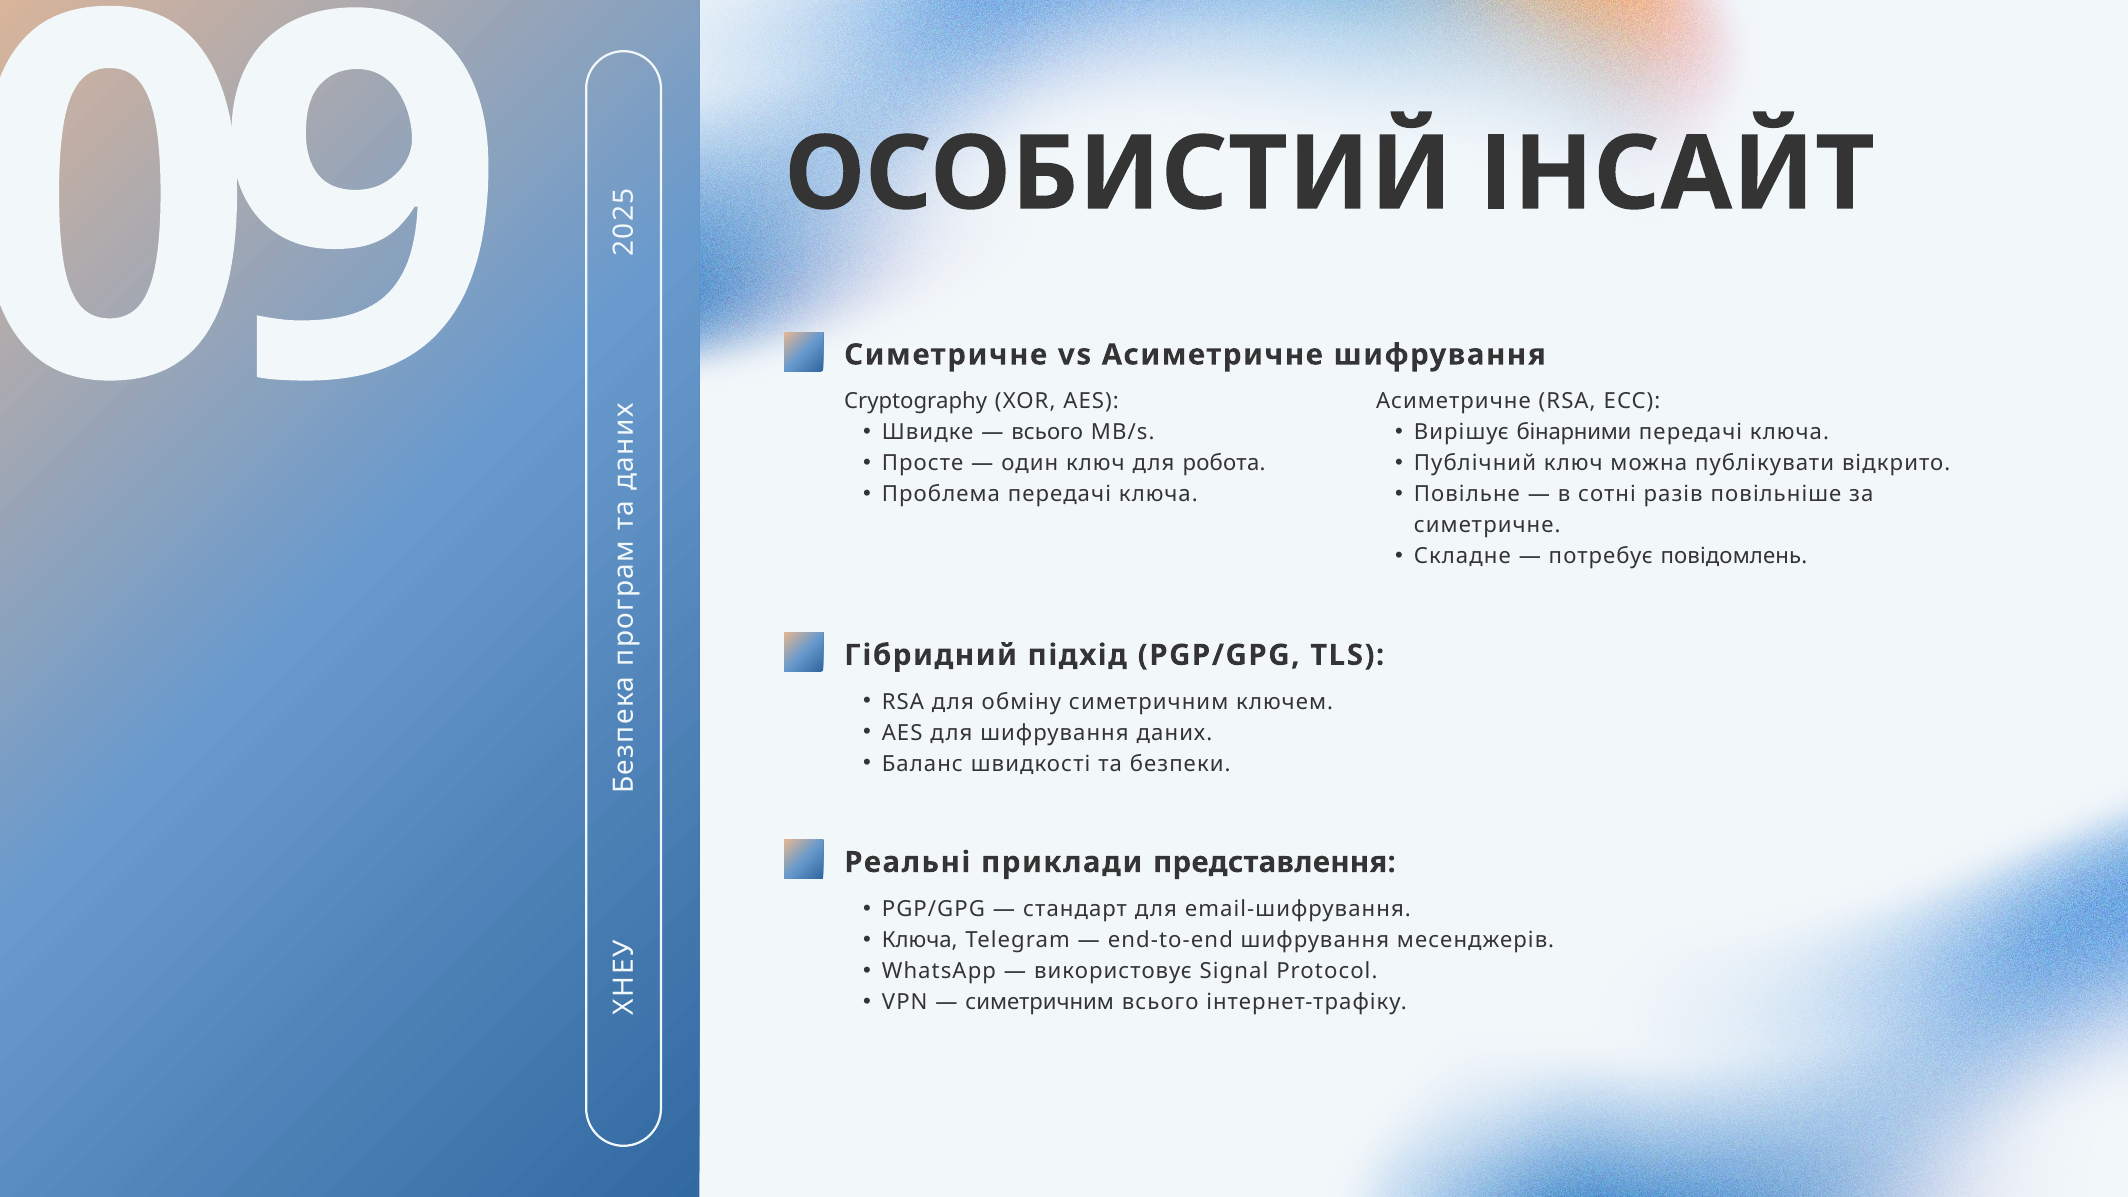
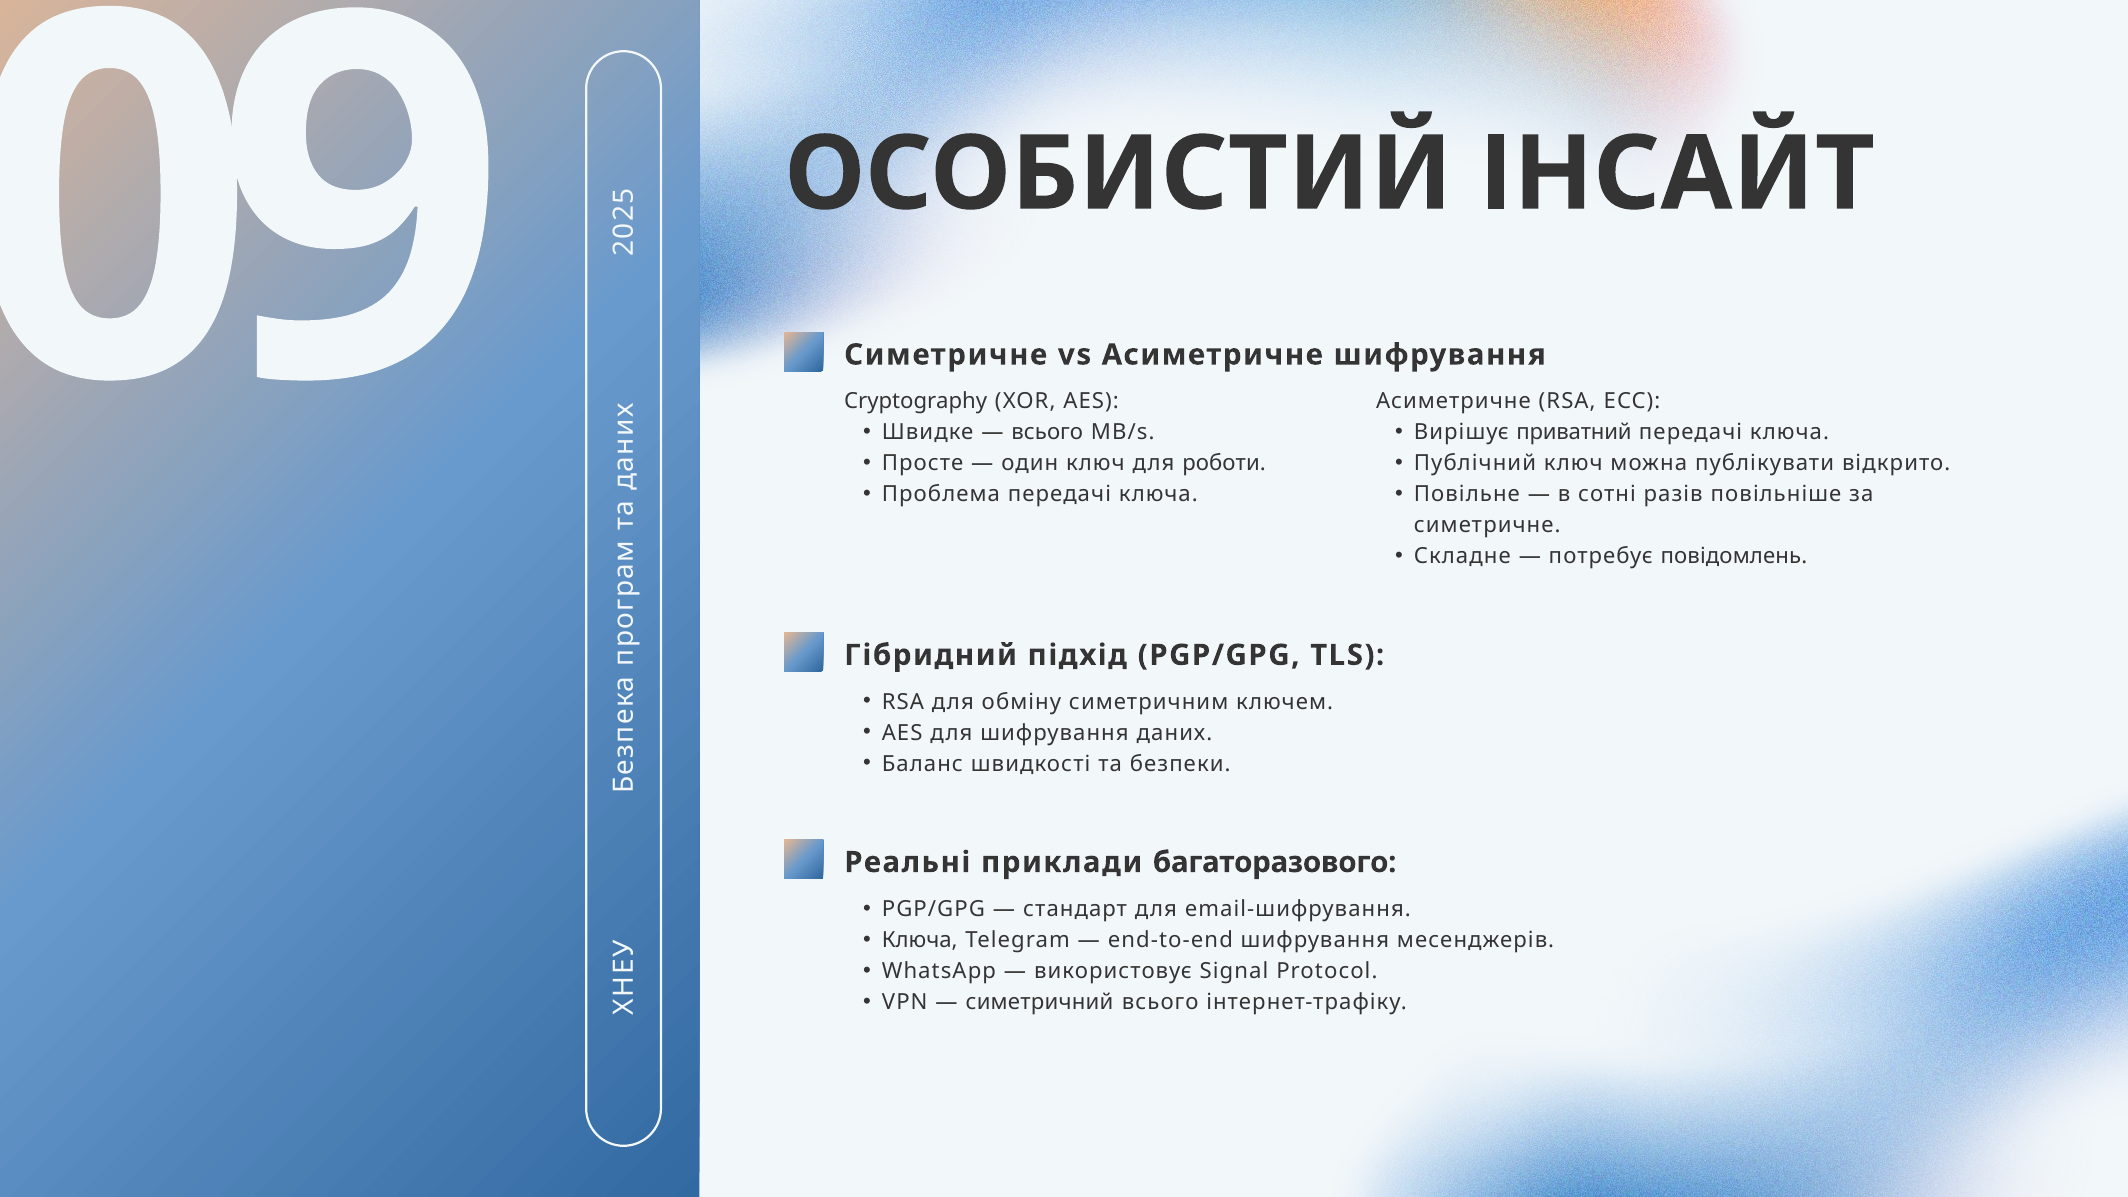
бінарними: бінарними -> приватний (1574, 432)
робота: робота -> роботи (1224, 464)
представлення: представлення -> багаторазового (1275, 862)
симетричним: симетричним -> симетричний (1040, 1002)
